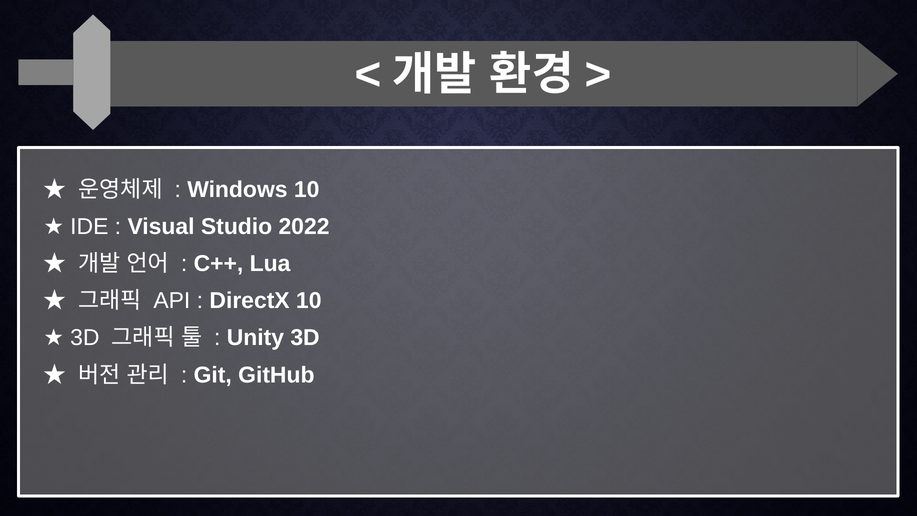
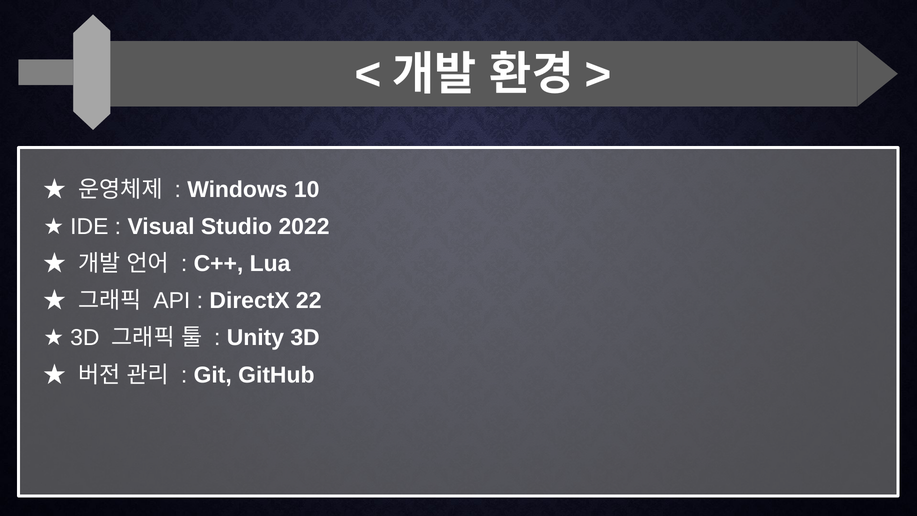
DirectX 10: 10 -> 22 (309, 301)
